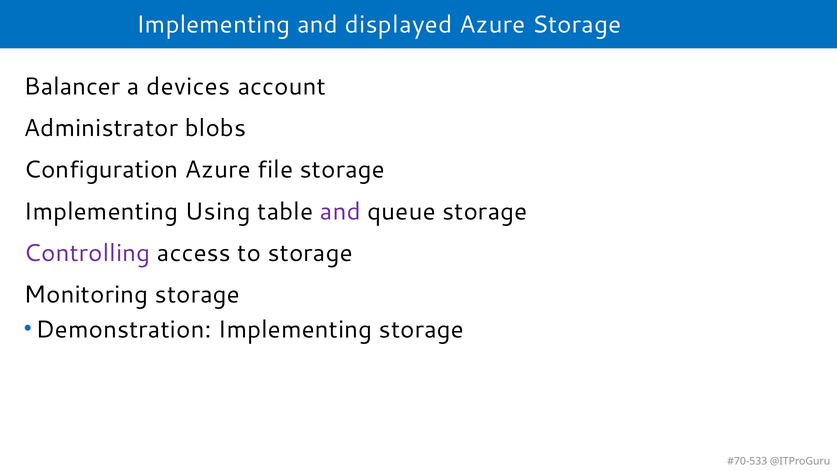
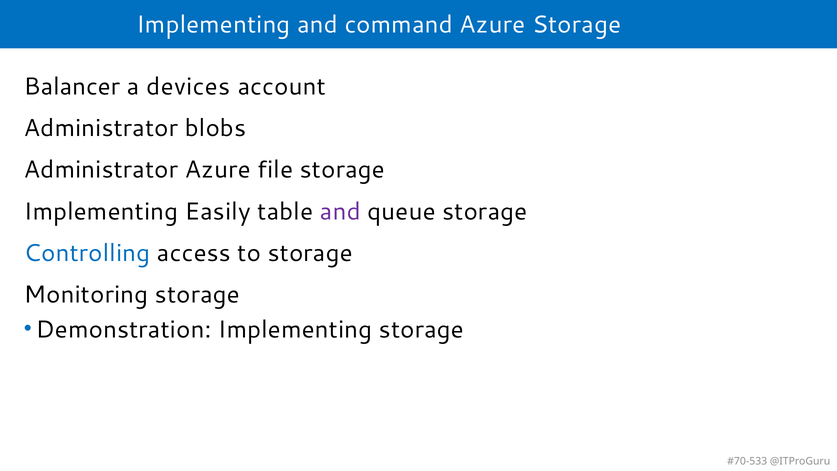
displayed: displayed -> command (399, 25)
Configuration: Configuration -> Administrator (101, 170)
Using: Using -> Easily (218, 211)
Controlling colour: purple -> blue (87, 253)
